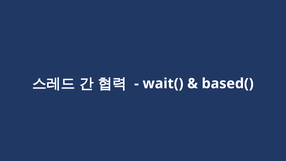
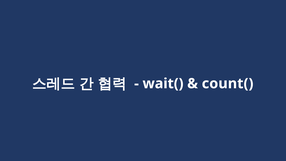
based(: based( -> count( (228, 83)
